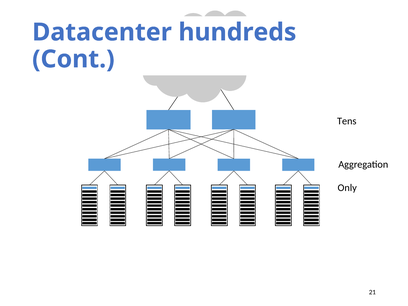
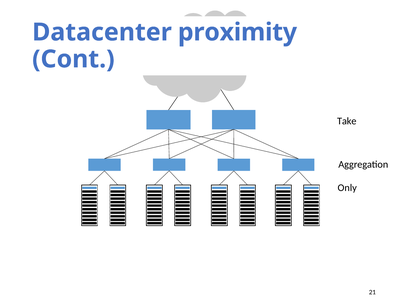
hundreds: hundreds -> proximity (237, 32)
Tens: Tens -> Take (347, 121)
